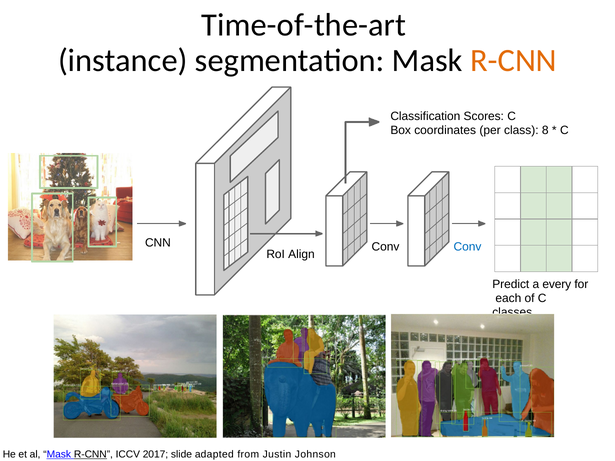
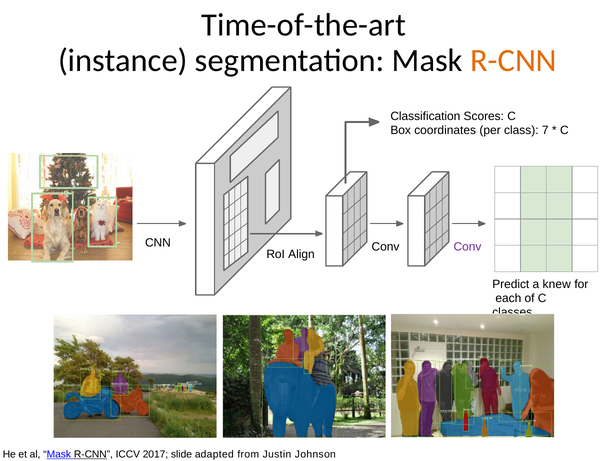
8: 8 -> 7 (545, 131)
Conv colour: blue -> purple (468, 247)
every: every -> knew (557, 284)
